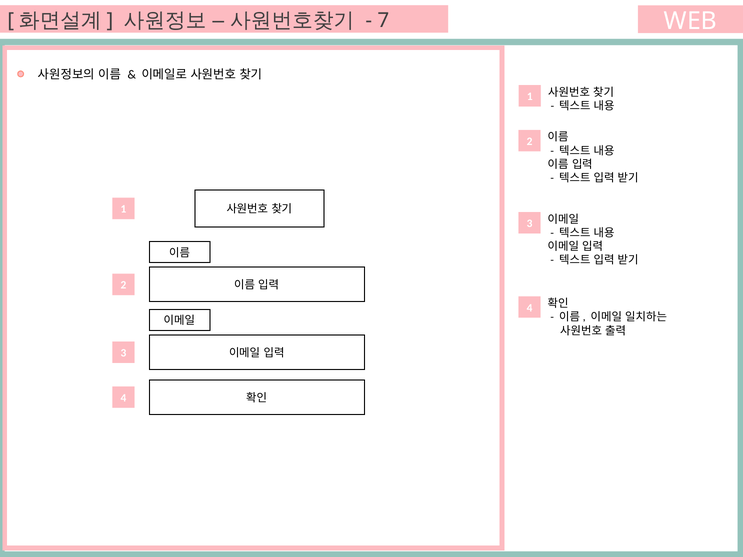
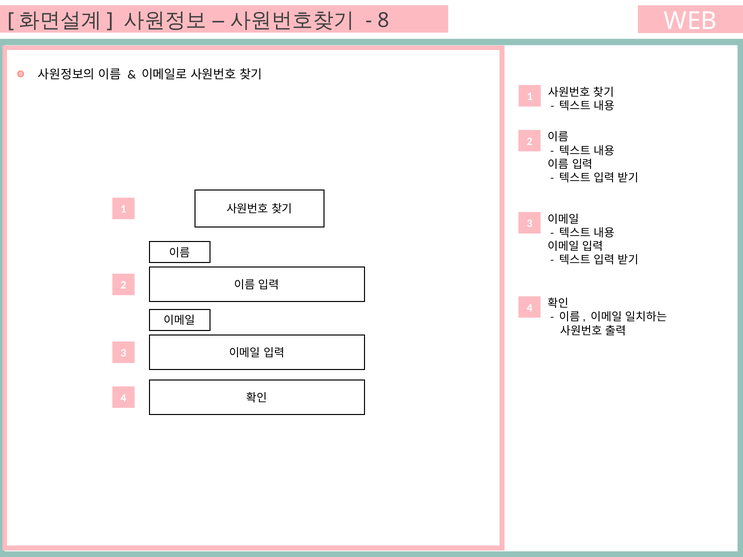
7: 7 -> 8 (383, 20)
